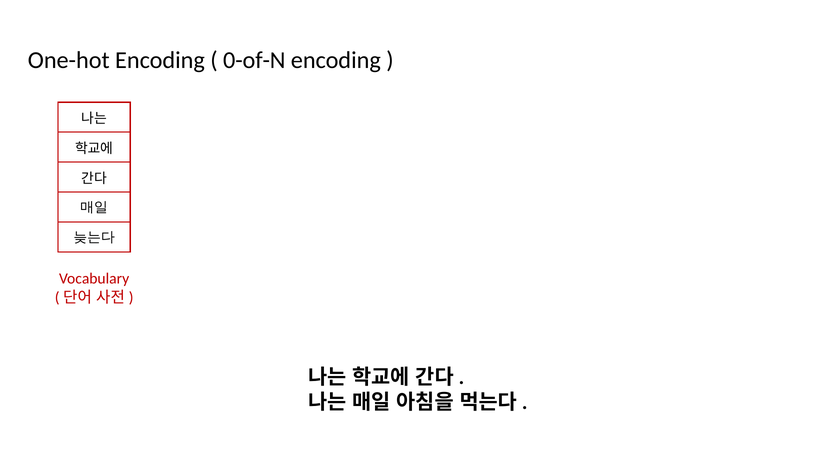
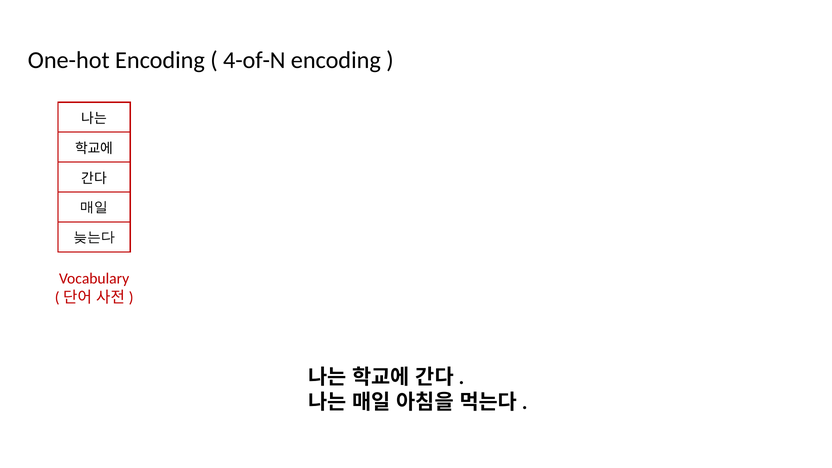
0-of-N: 0-of-N -> 4-of-N (254, 60)
